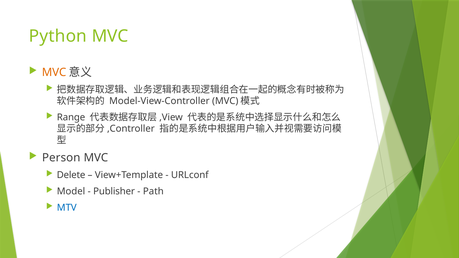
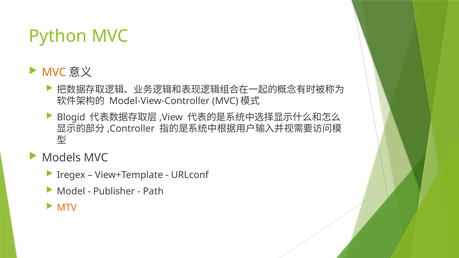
Range: Range -> Blogid (71, 117)
Person: Person -> Models (61, 158)
Delete: Delete -> Iregex (71, 175)
MTV colour: blue -> orange (67, 208)
